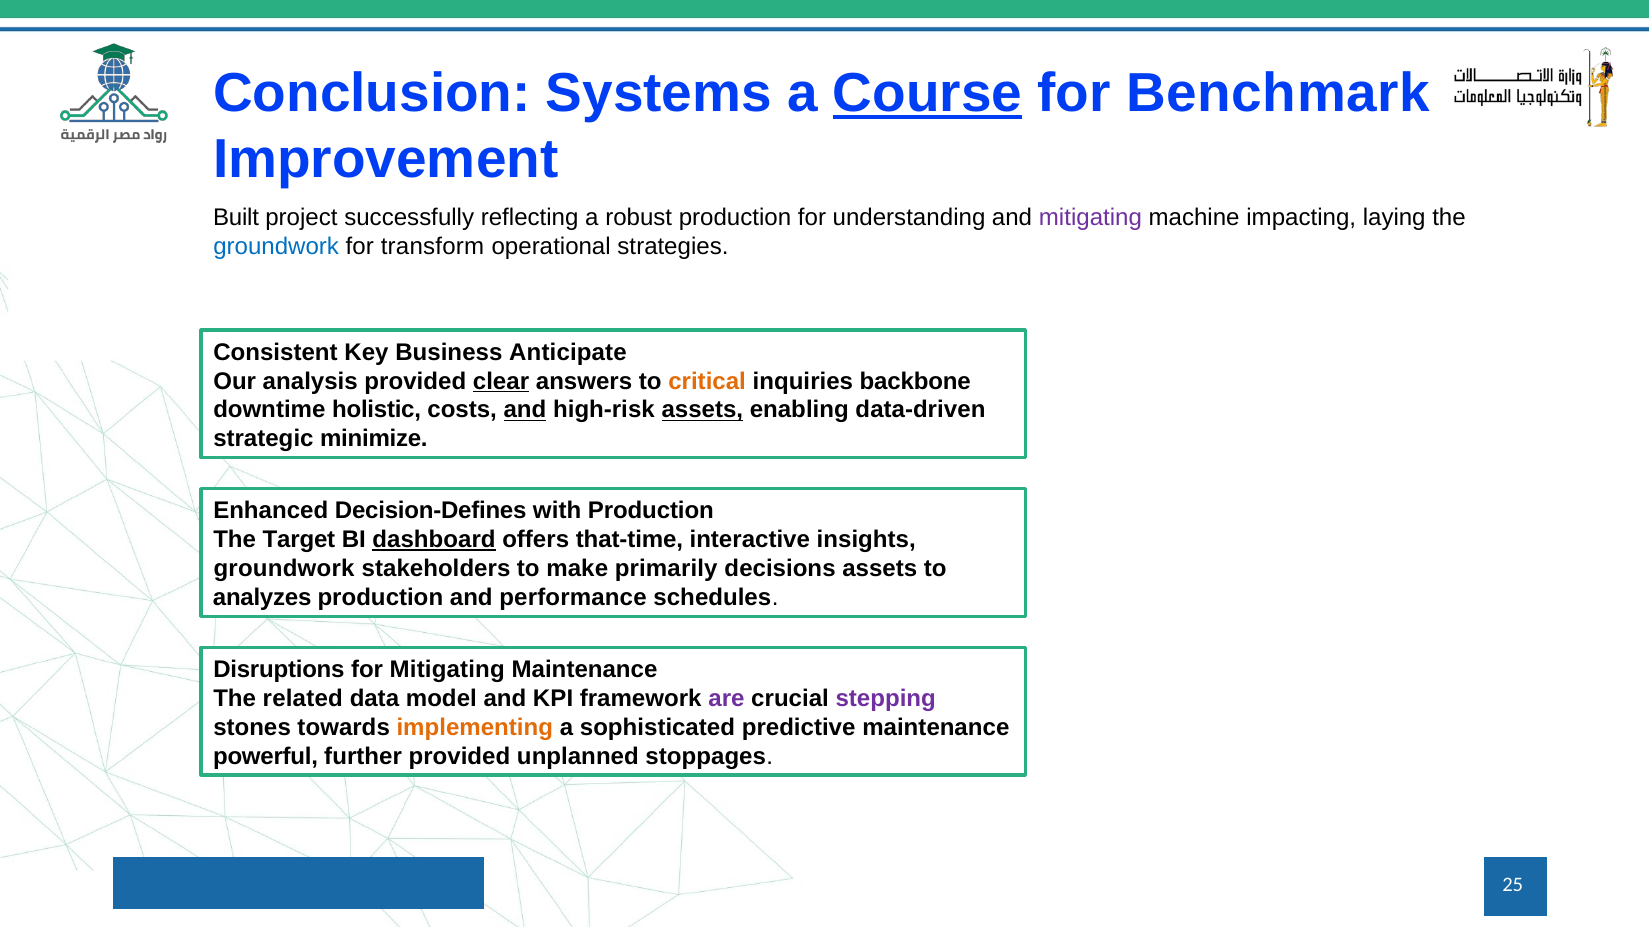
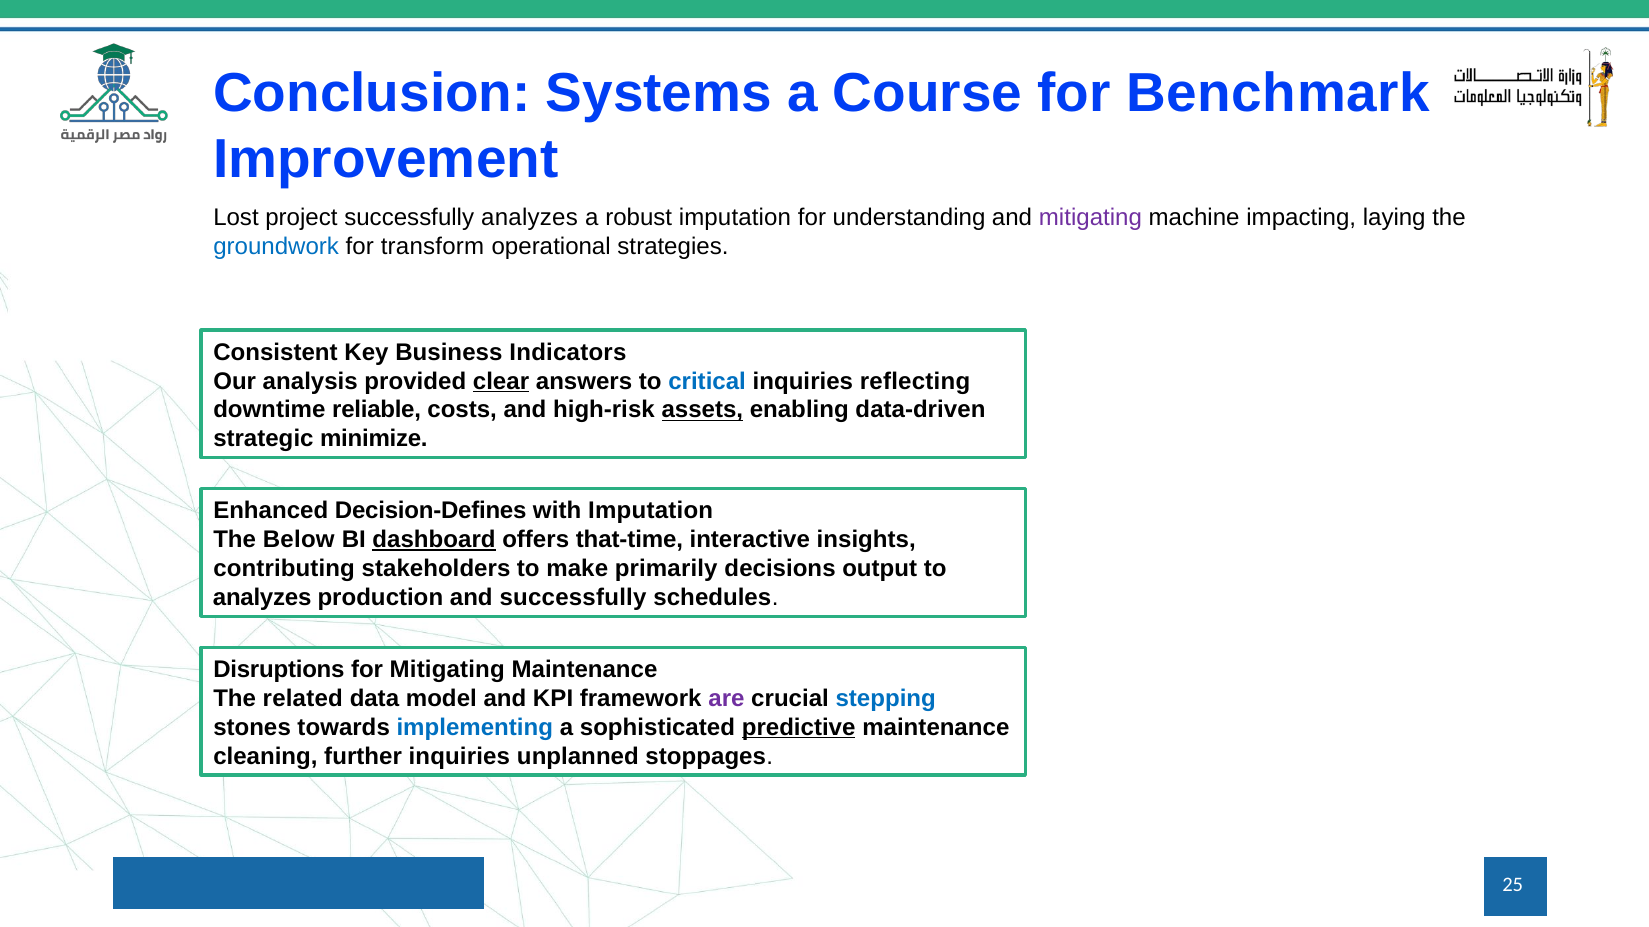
Course underline: present -> none (928, 93)
Built: Built -> Lost (236, 218)
successfully reflecting: reflecting -> analyzes (530, 218)
robust production: production -> imputation (735, 218)
Anticipate: Anticipate -> Indicators (568, 352)
critical colour: orange -> blue (707, 381)
backbone: backbone -> reflecting (915, 381)
holistic: holistic -> reliable (377, 410)
and underline: present -> none (525, 410)
with Production: Production -> Imputation (651, 511)
Target: Target -> Below (299, 540)
groundwork: groundwork -> contributing (284, 569)
decisions assets: assets -> output (880, 569)
and performance: performance -> successfully (573, 598)
stepping colour: purple -> blue (886, 699)
implementing colour: orange -> blue (475, 728)
predictive underline: none -> present (799, 728)
powerful: powerful -> cleaning (265, 757)
further provided: provided -> inquiries (459, 757)
